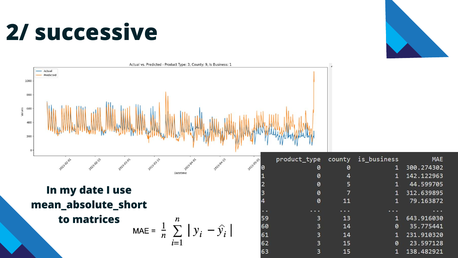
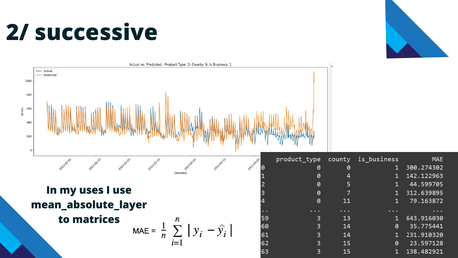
date: date -> uses (91, 190)
mean_absolute_short: mean_absolute_short -> mean_absolute_layer (89, 205)
